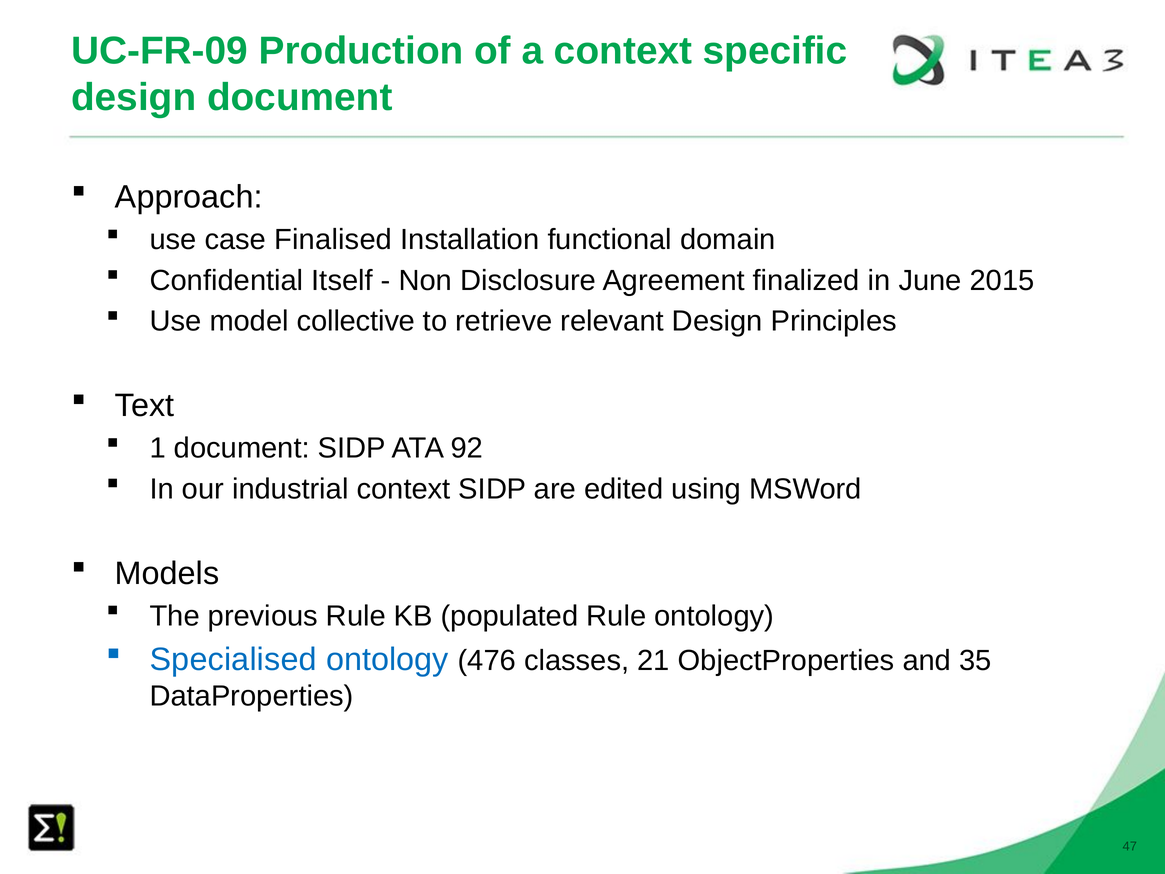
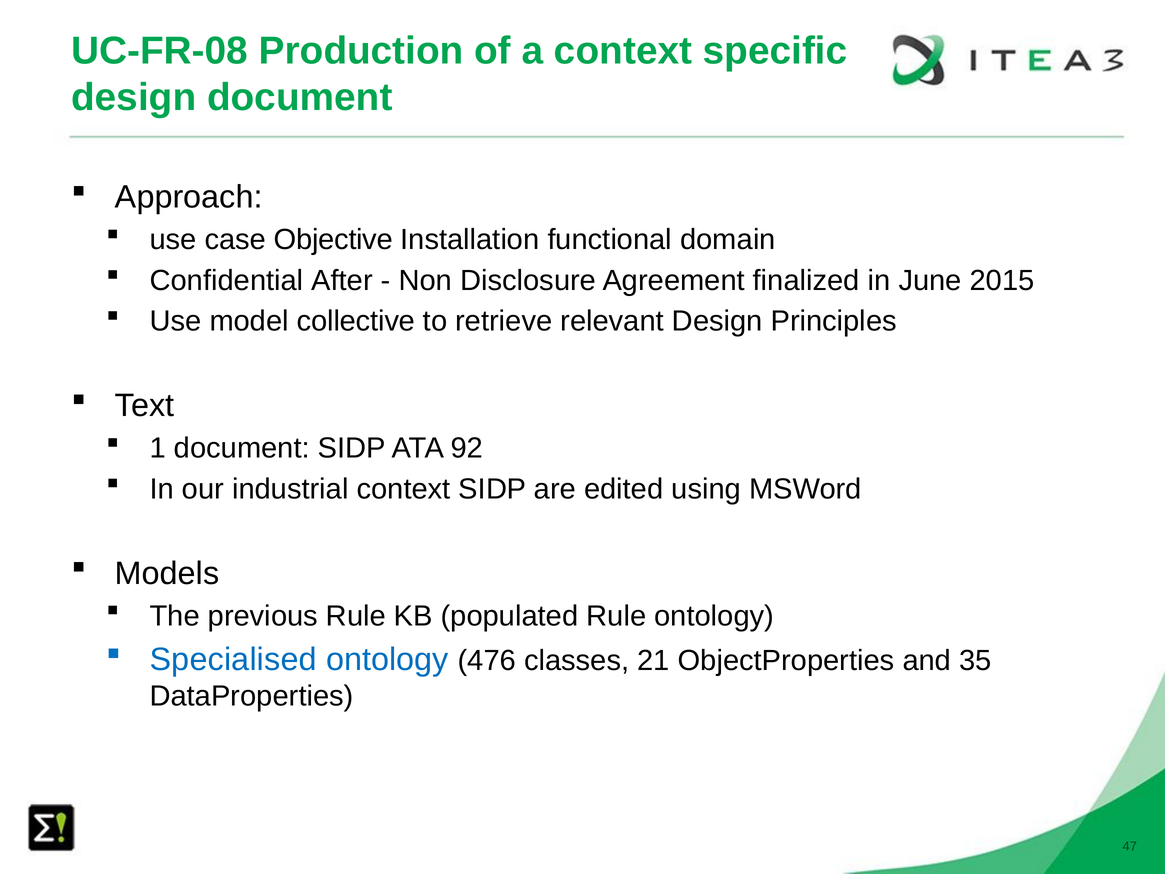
UC-FR-09: UC-FR-09 -> UC-FR-08 (160, 51)
Finalised: Finalised -> Objective (333, 240)
Itself: Itself -> After (342, 280)
